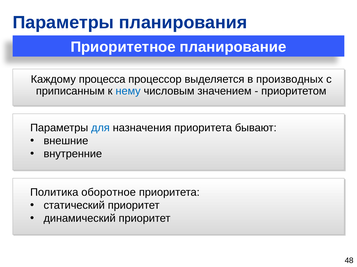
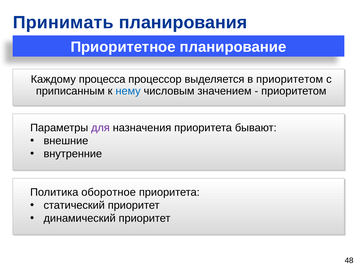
Параметры: Параметры -> Принимать (63, 23)
в производных: производных -> приоритетом (290, 80)
для colour: blue -> purple (100, 128)
